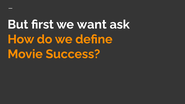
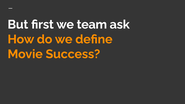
want: want -> team (92, 25)
